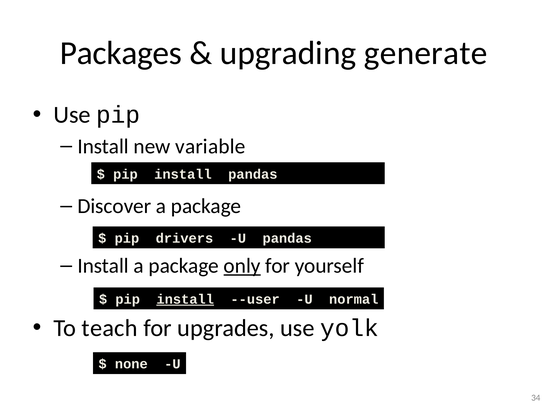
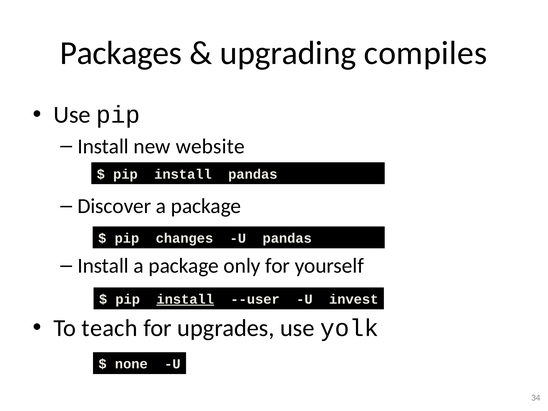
generate: generate -> compiles (426, 53)
variable: variable -> website (210, 146)
drivers: drivers -> changes (184, 238)
only underline: present -> none (242, 266)
normal: normal -> invest (354, 299)
